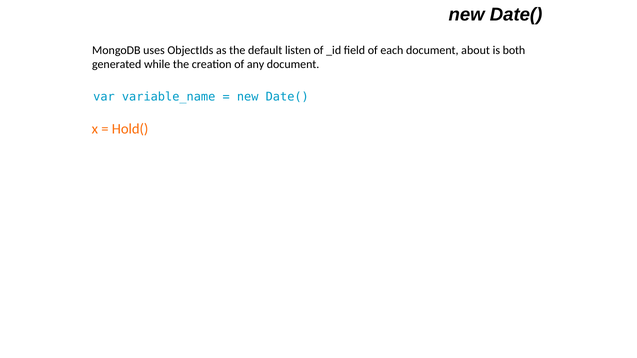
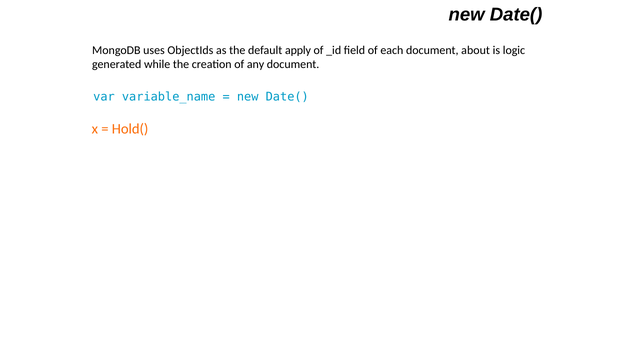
listen: listen -> apply (298, 50)
both: both -> logic (514, 50)
